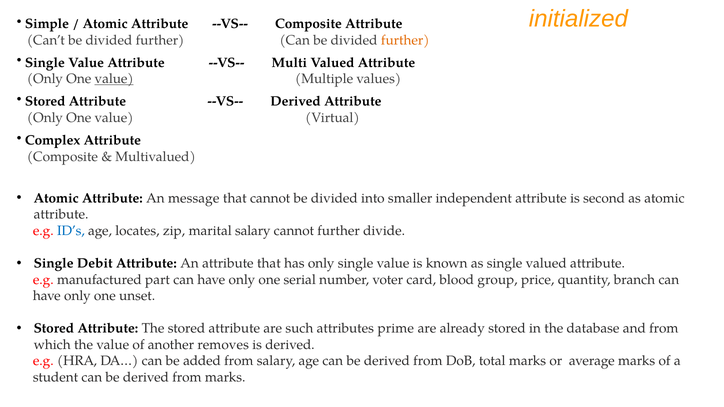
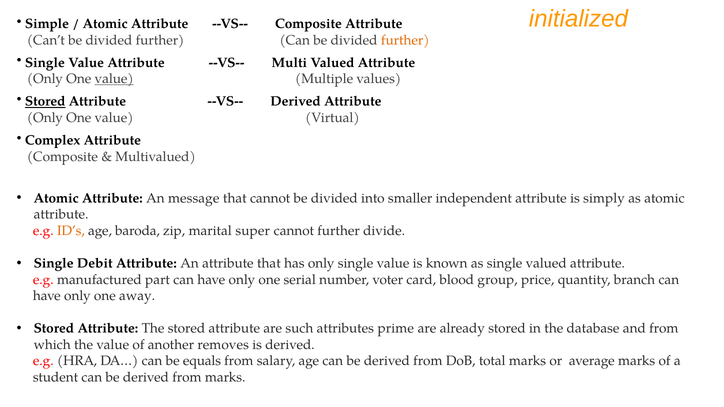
Stored underline: none -> present (45, 102)
second: second -> simply (604, 198)
ID’s colour: blue -> orange (71, 231)
locates: locates -> baroda (137, 231)
marital salary: salary -> super (253, 231)
unset: unset -> away (137, 296)
added: added -> equals (202, 361)
